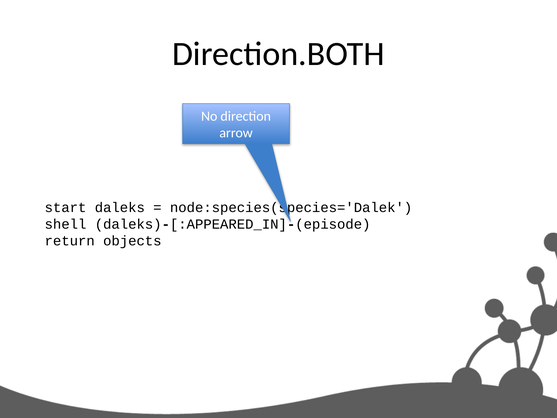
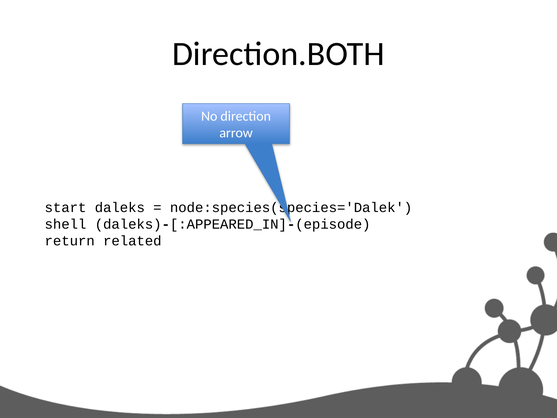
objects: objects -> related (132, 241)
